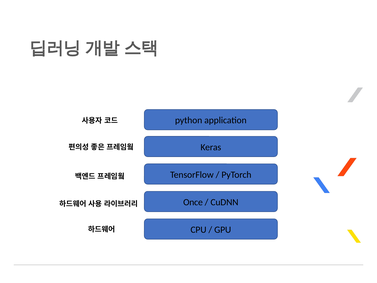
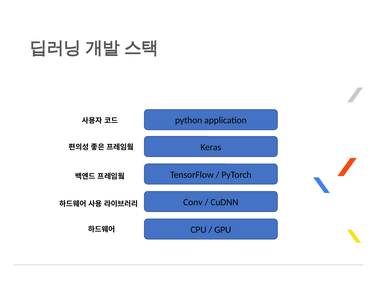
Once: Once -> Conv (193, 202)
